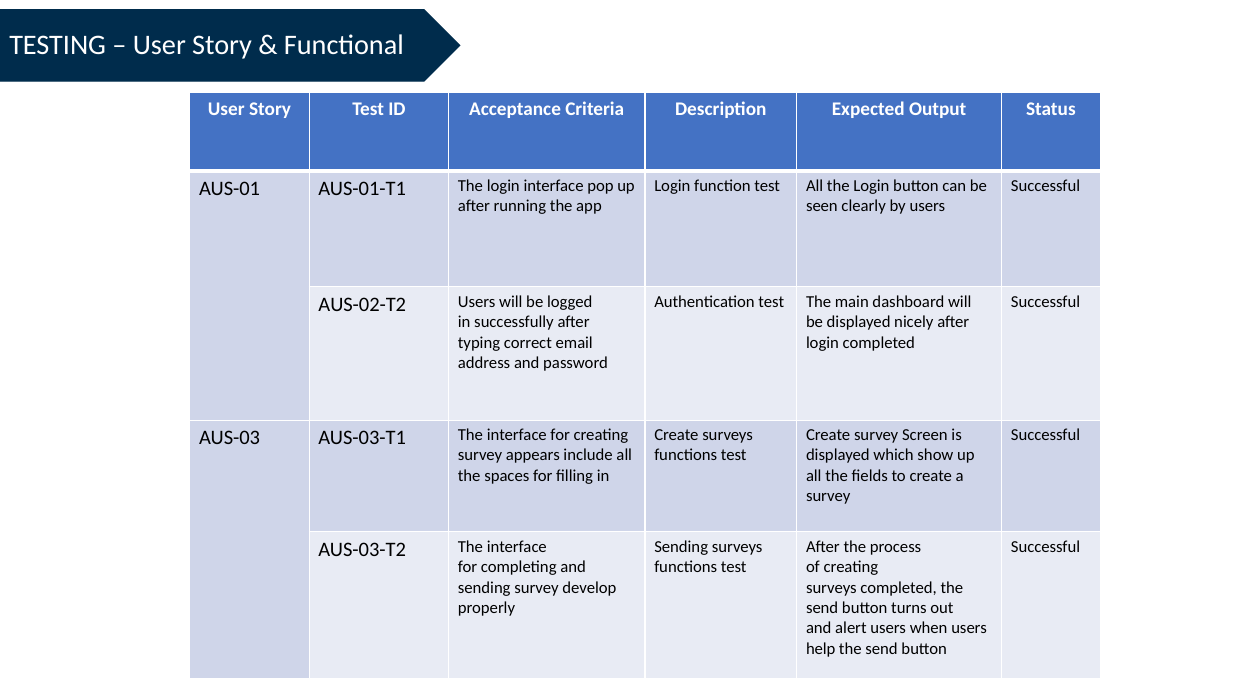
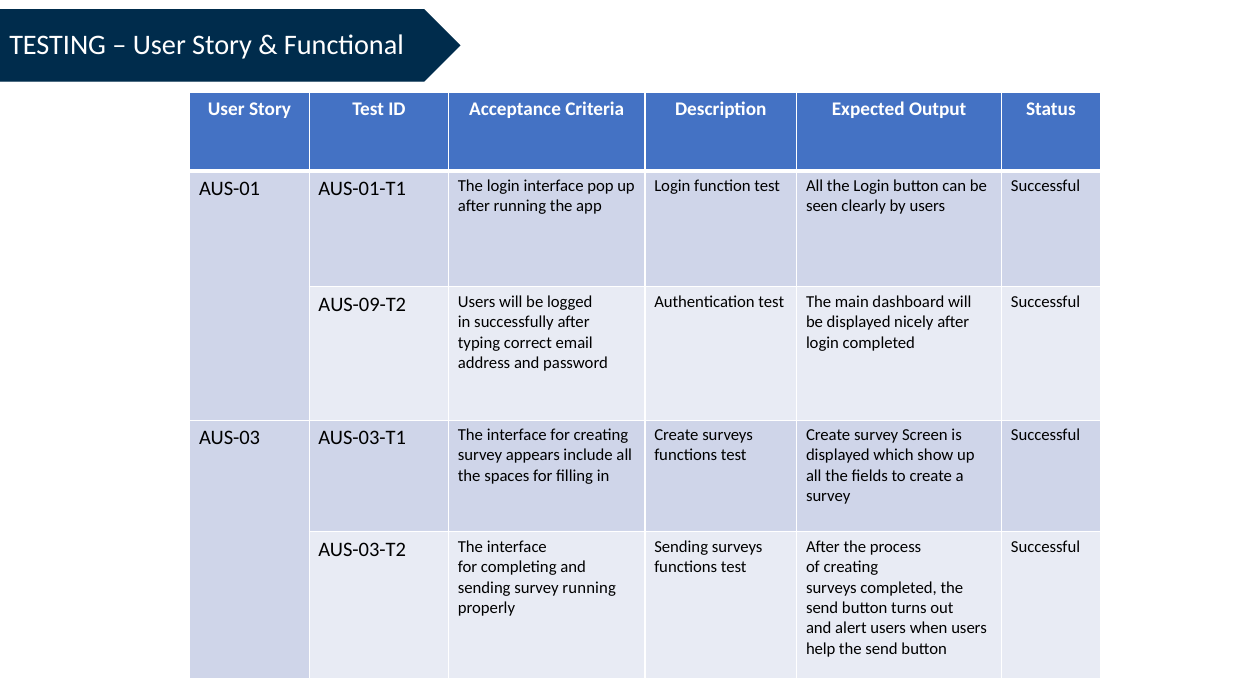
AUS-02-T2: AUS-02-T2 -> AUS-09-T2 (362, 304)
survey develop: develop -> running (589, 588)
